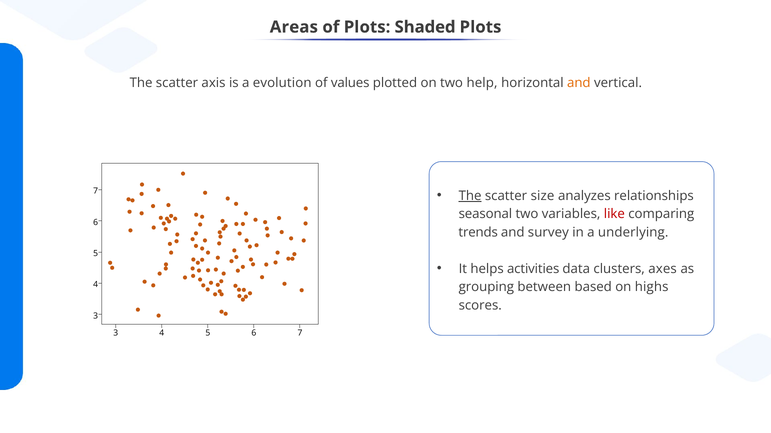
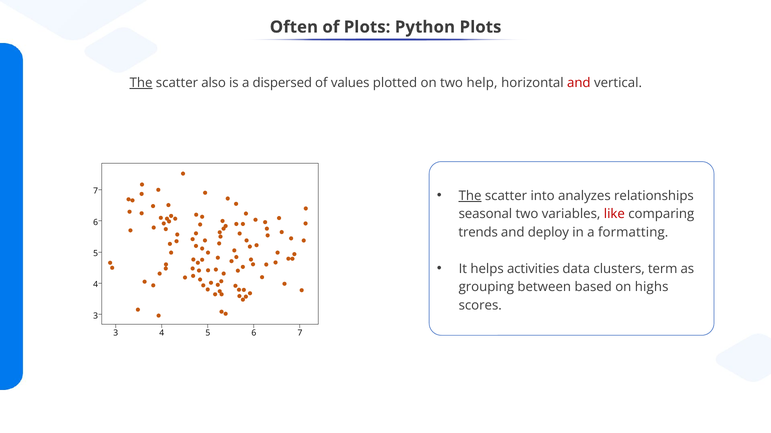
Areas: Areas -> Often (294, 27)
Shaded: Shaded -> Python (425, 27)
The underline: none -> present (141, 83)
axis: axis -> also (214, 83)
evolution: evolution -> dispersed (282, 83)
and colour: orange -> red (579, 83)
size: size -> into (543, 196)
survey: survey -> deploy (548, 233)
underlying: underlying -> formatting (633, 233)
axes: axes -> term (663, 269)
